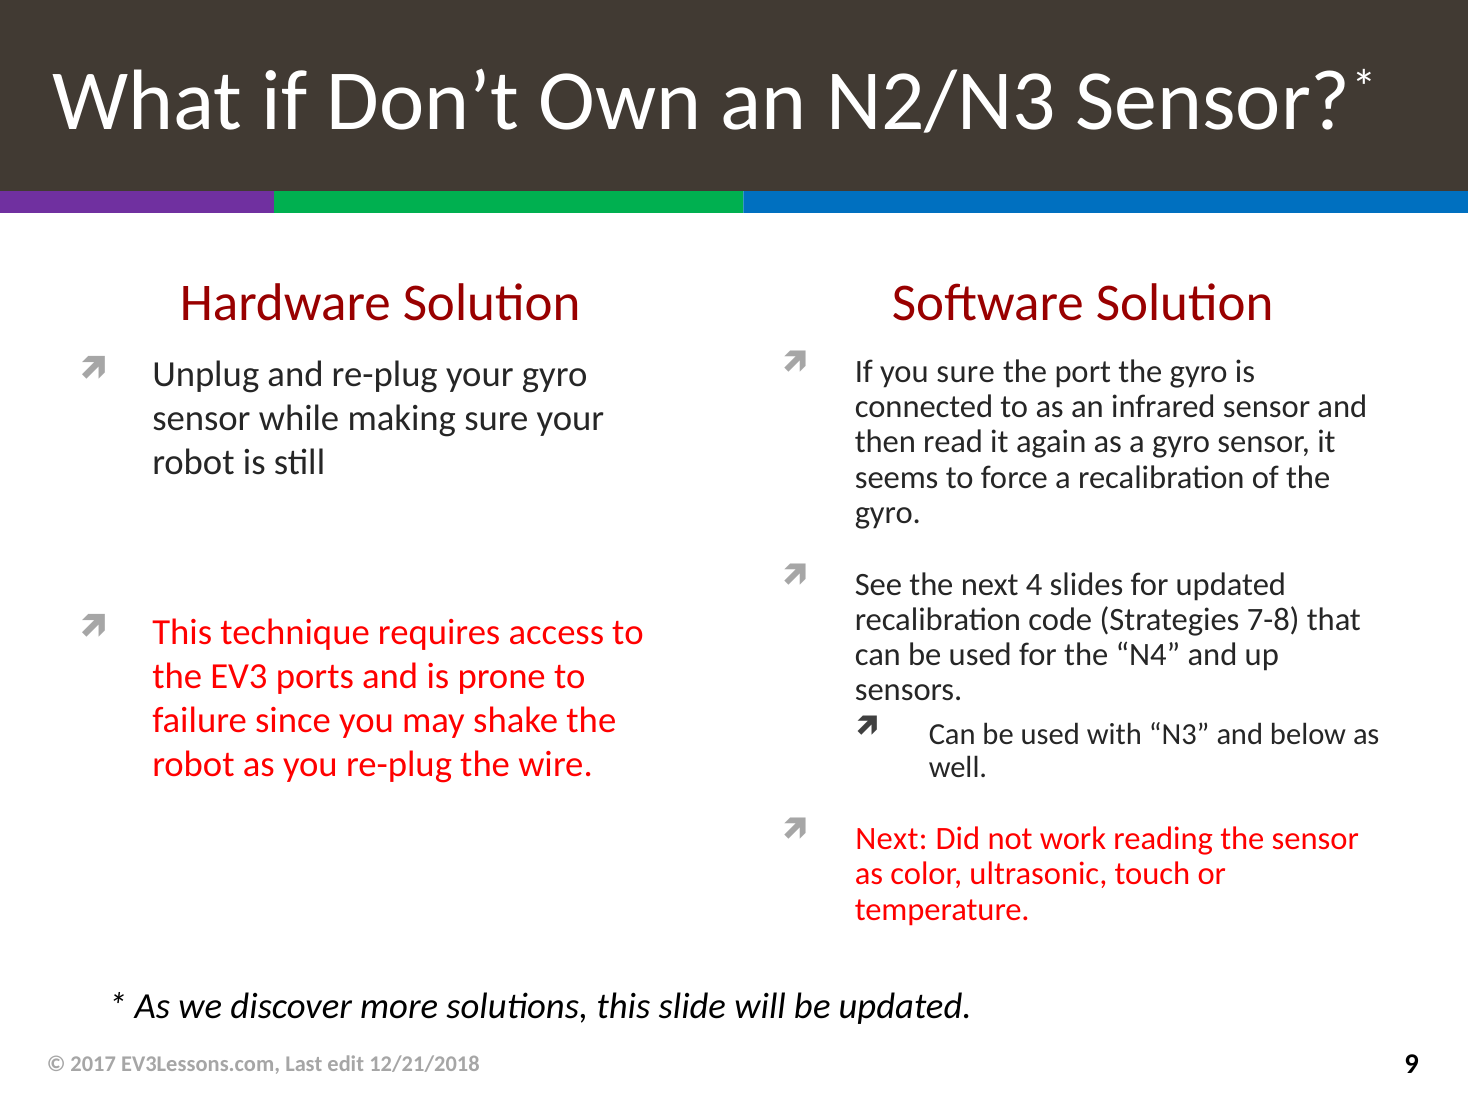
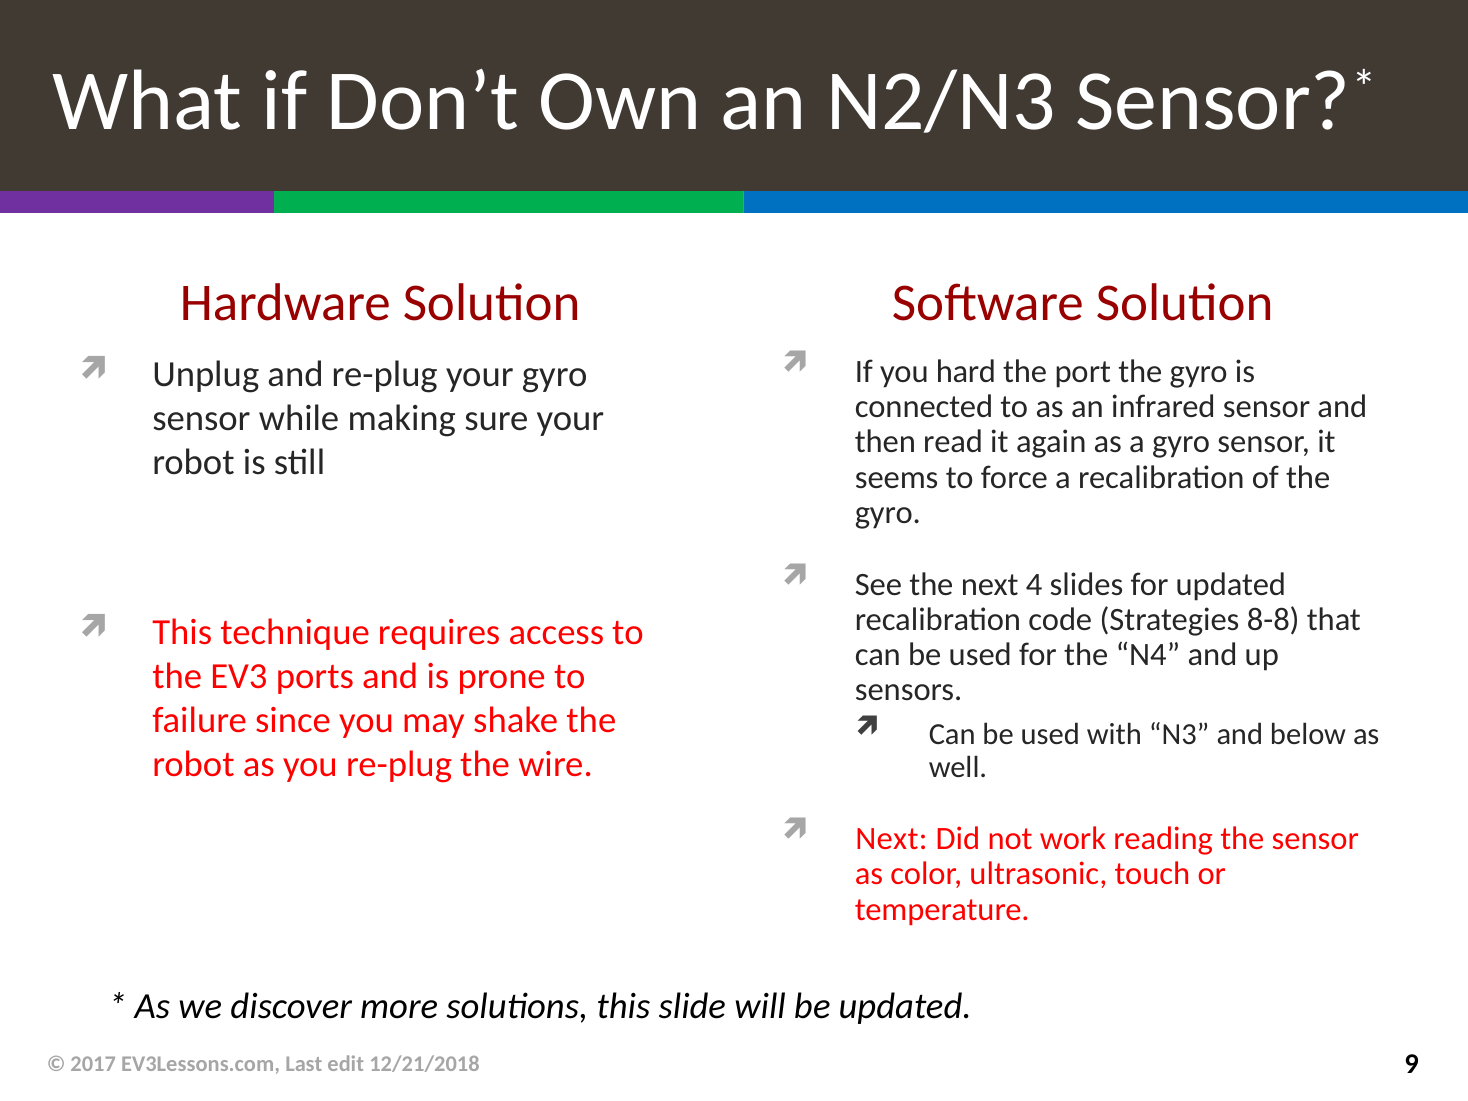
you sure: sure -> hard (966, 372)
7-8: 7-8 -> 8-8 (1273, 620)
